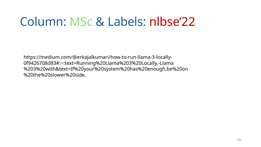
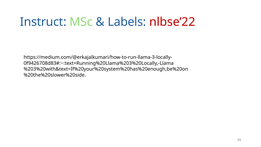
Column: Column -> Instruct (43, 22)
